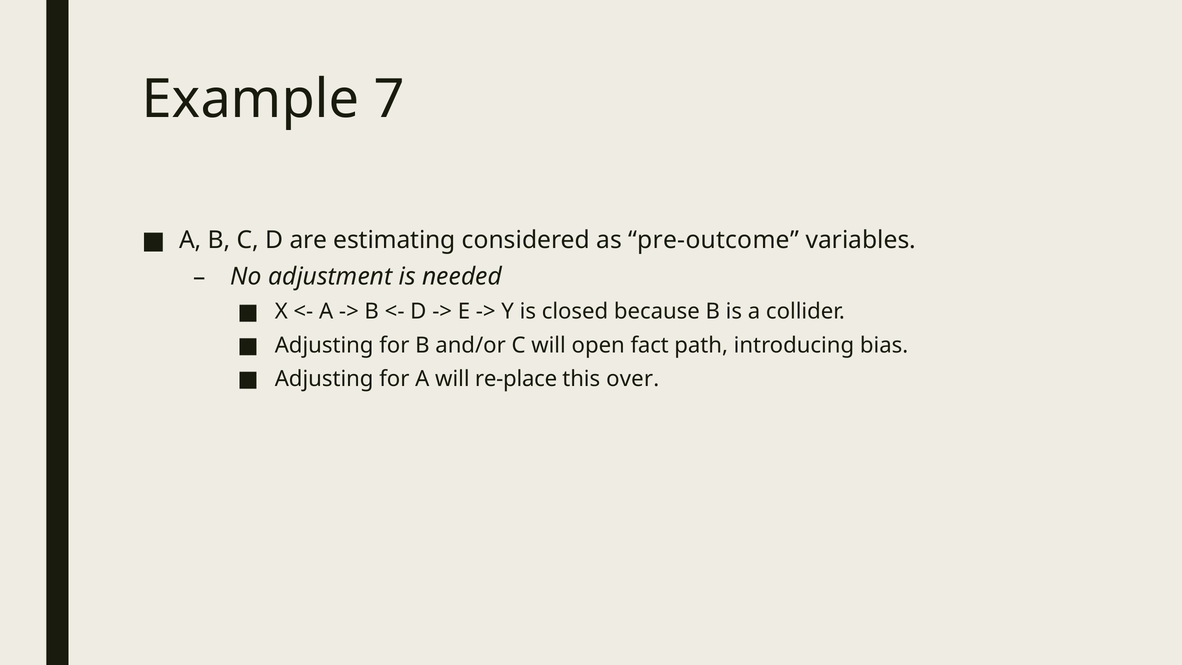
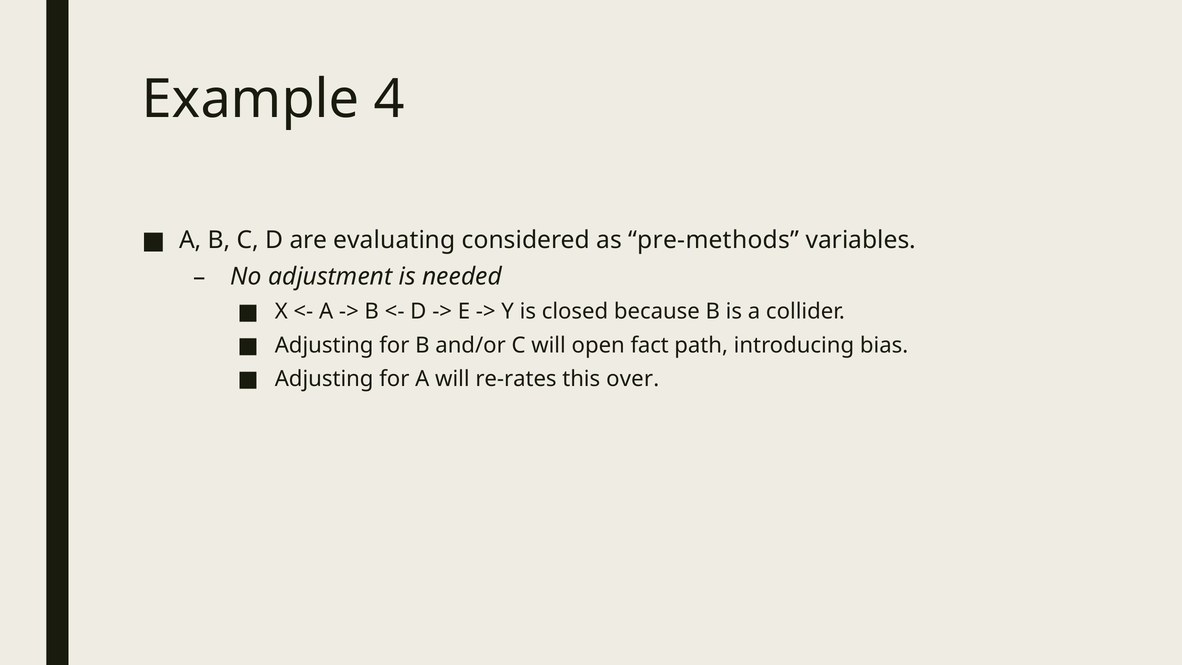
7: 7 -> 4 (389, 99)
estimating: estimating -> evaluating (394, 240)
pre-outcome: pre-outcome -> pre-methods (714, 240)
re-place: re-place -> re-rates (516, 379)
